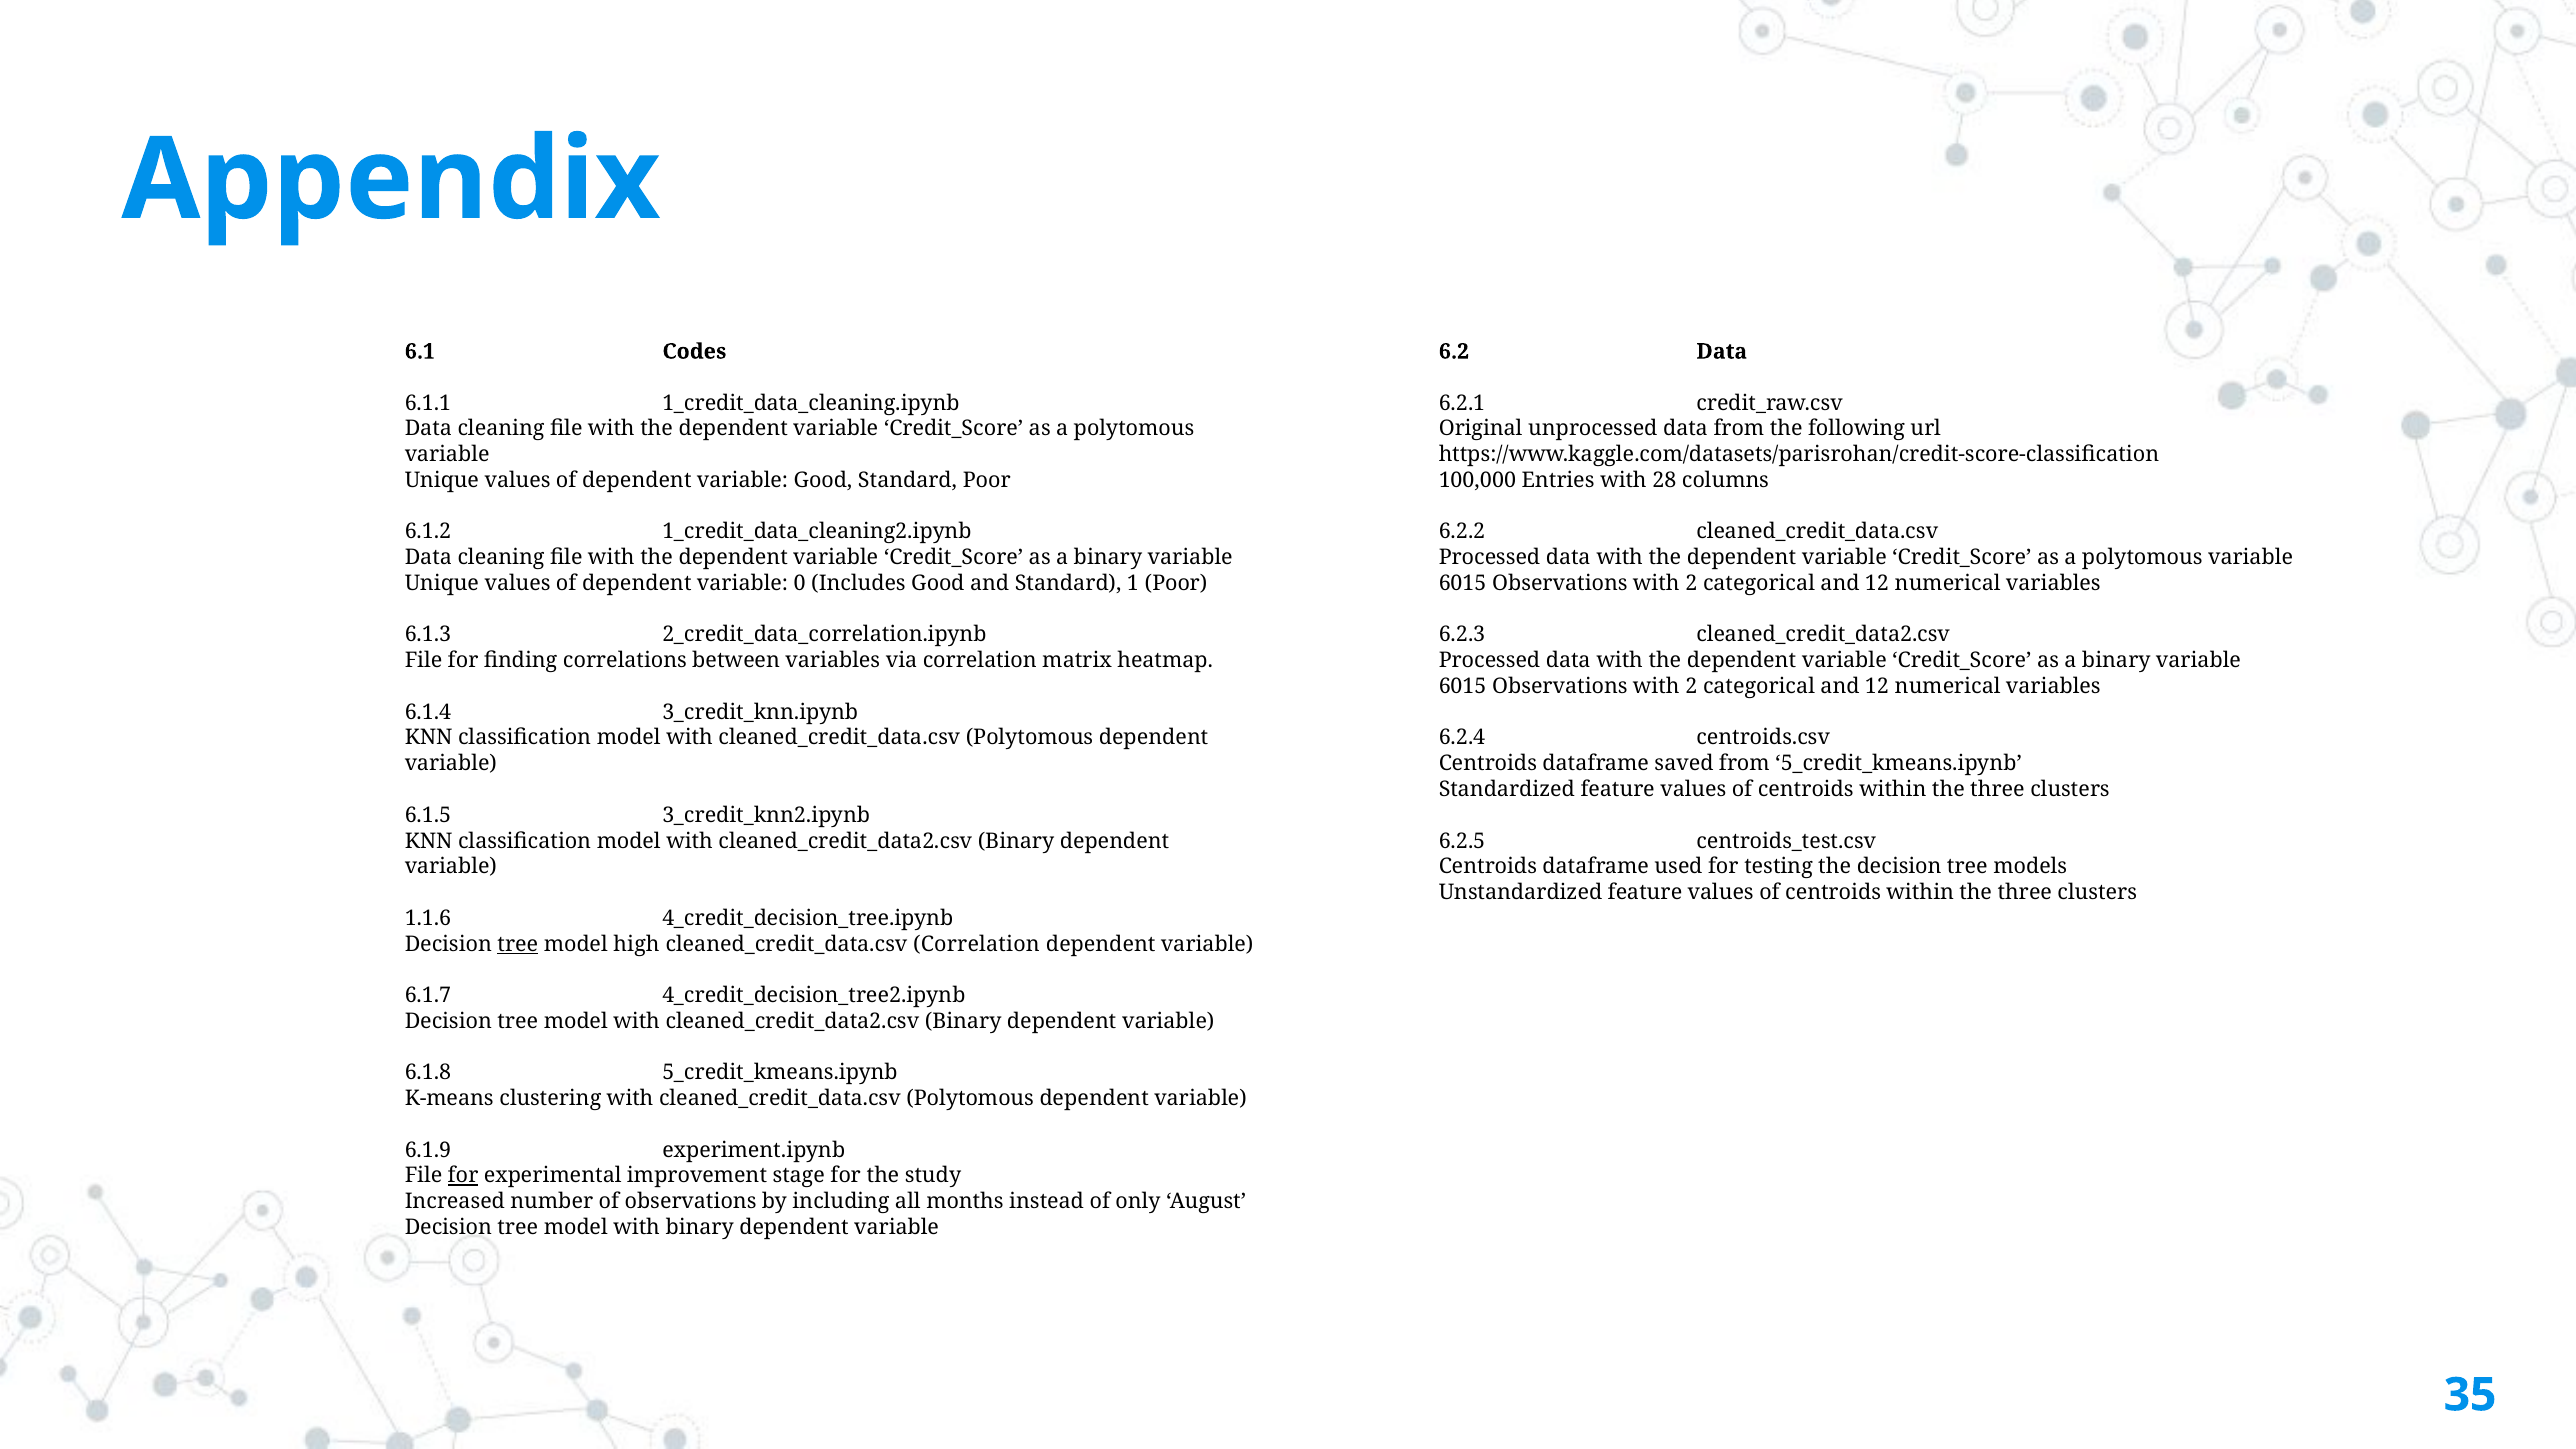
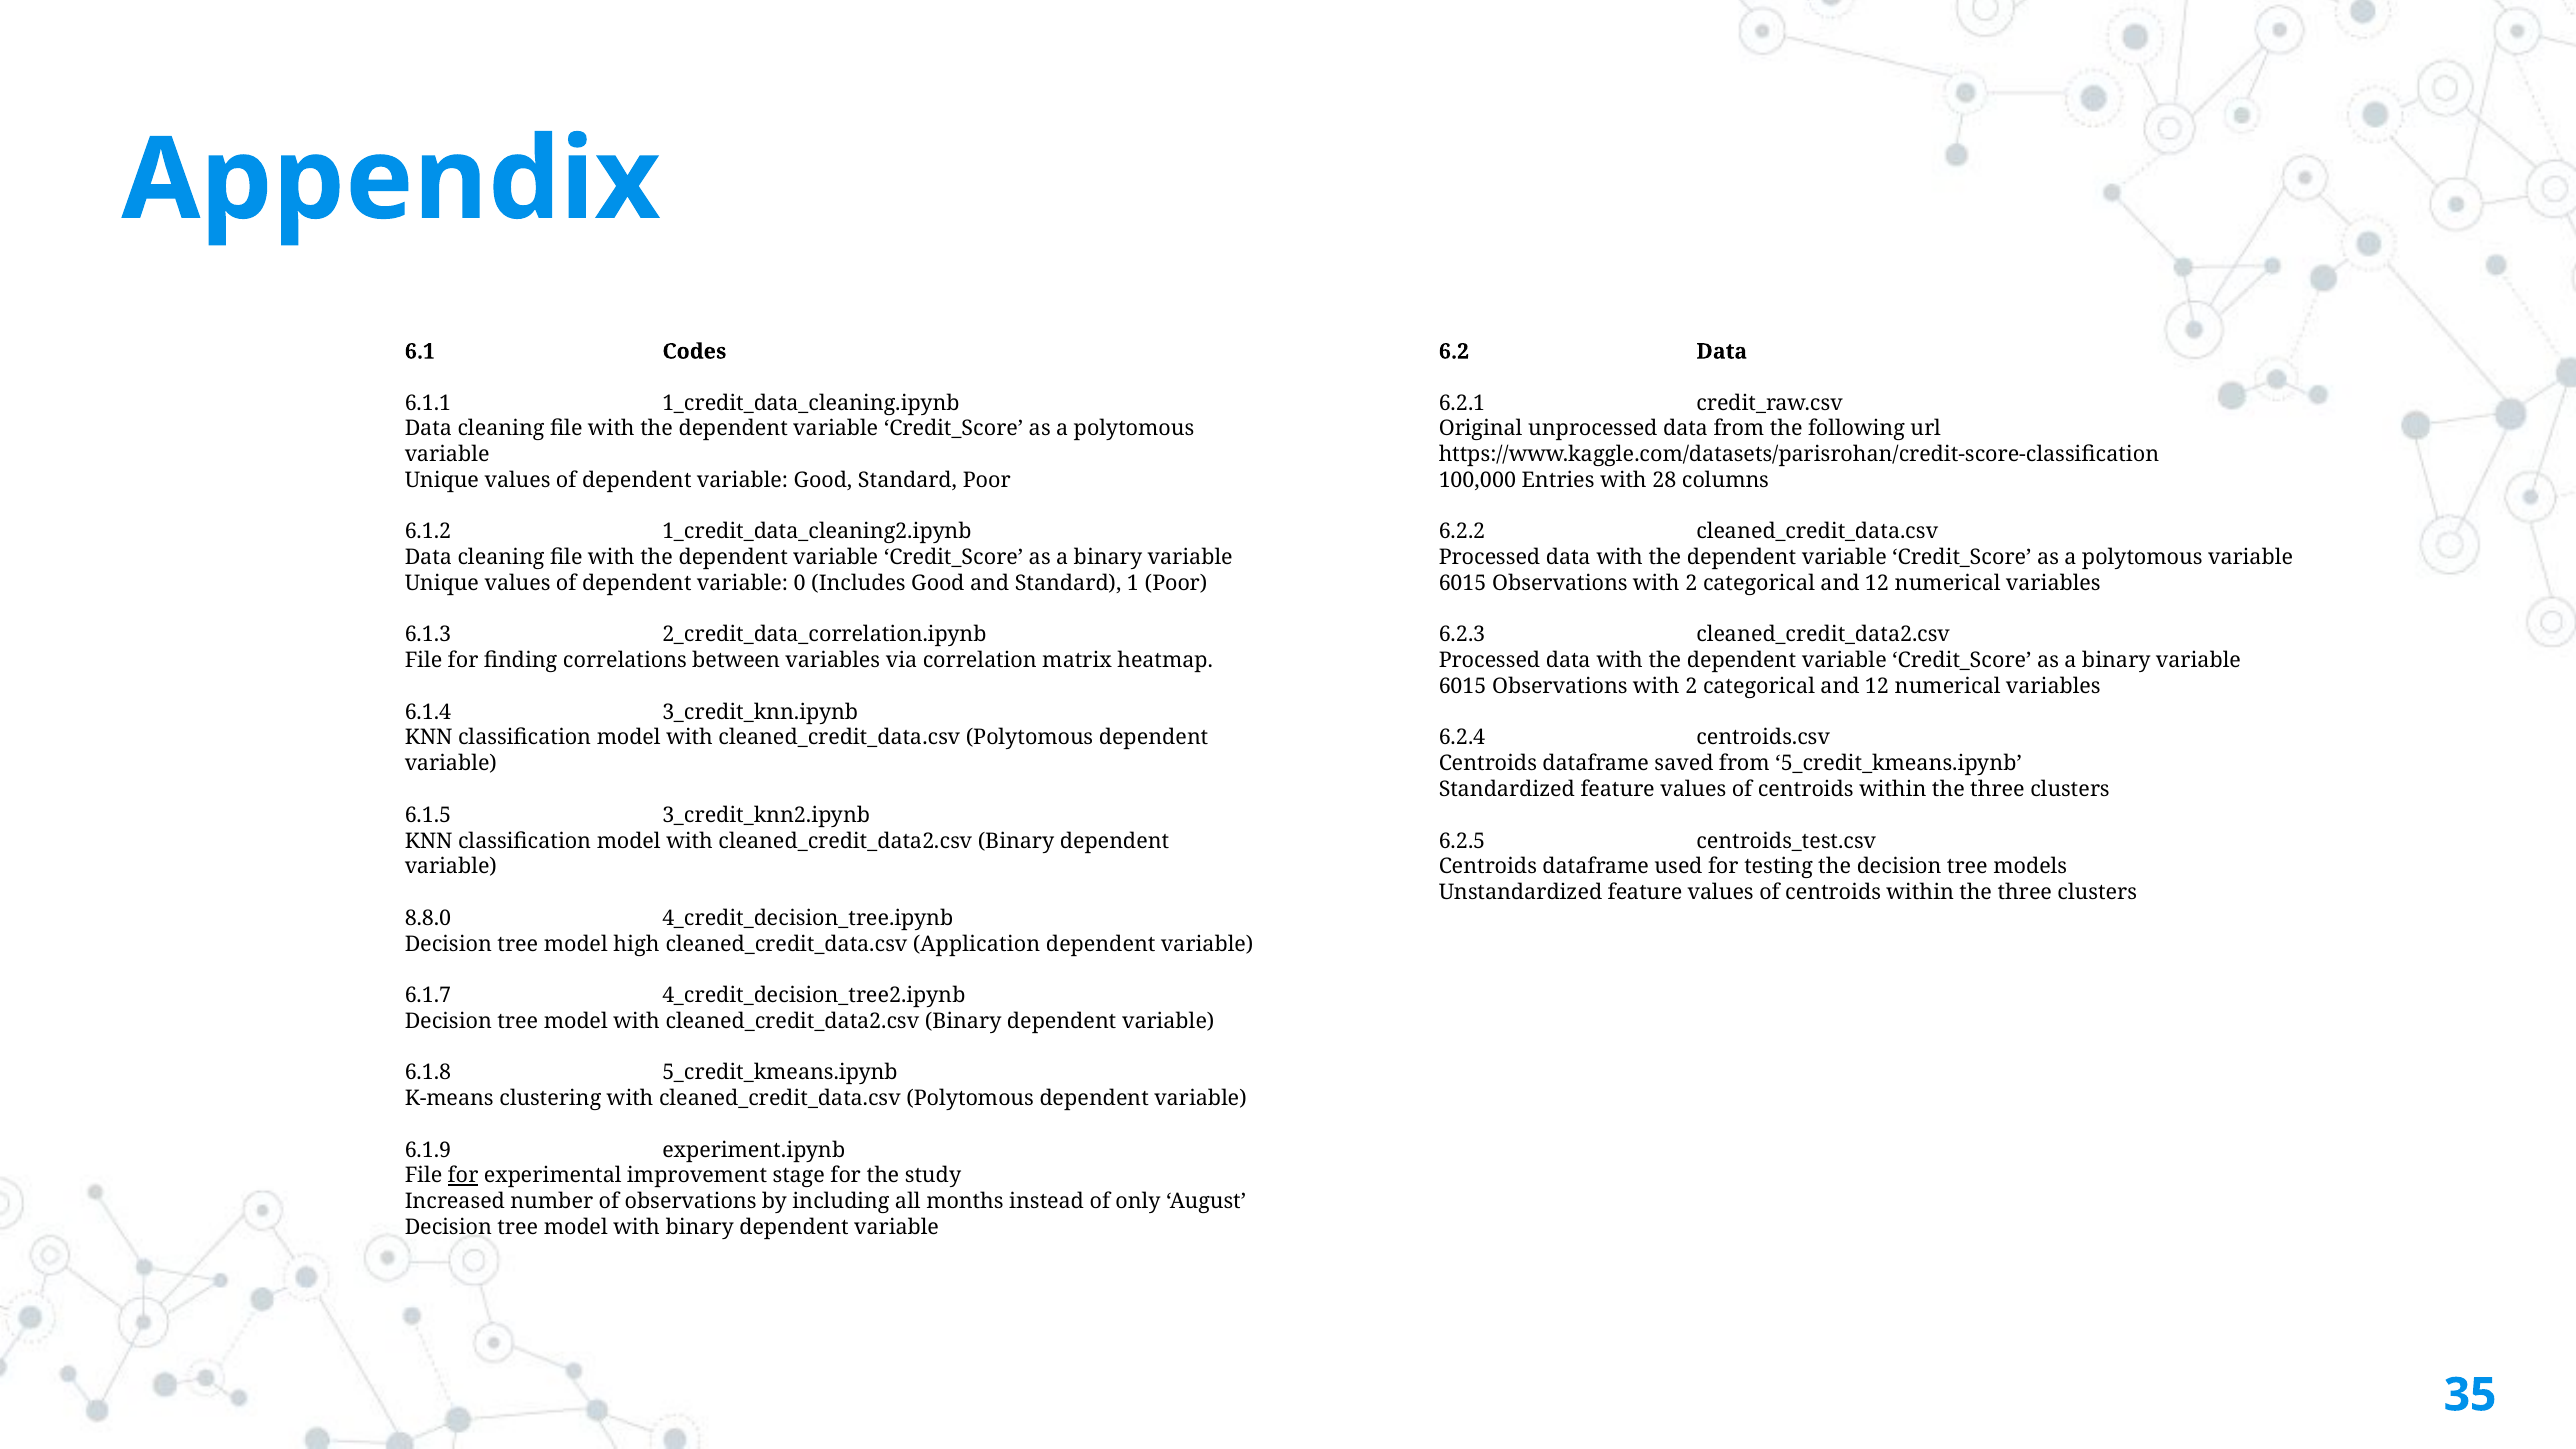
1.1.6: 1.1.6 -> 8.8.0 (428, 918)
tree underline: present -> none (518, 944)
cleaned_credit_data.csv Correlation: Correlation -> Application (977, 944)
